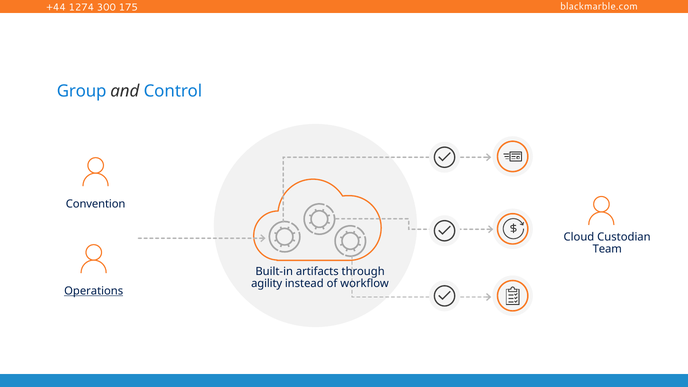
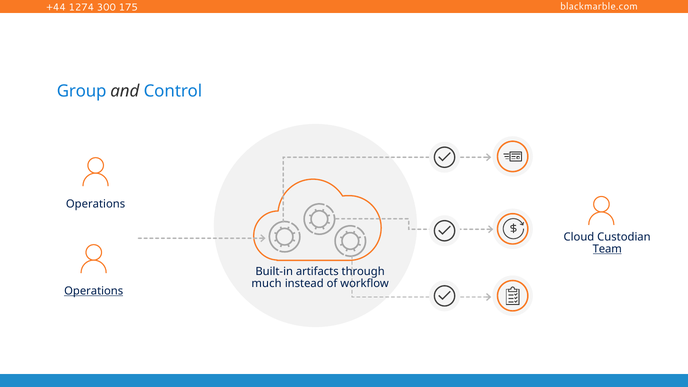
Convention: Convention -> Operations (96, 204)
Team underline: none -> present (607, 249)
agility: agility -> much (267, 284)
